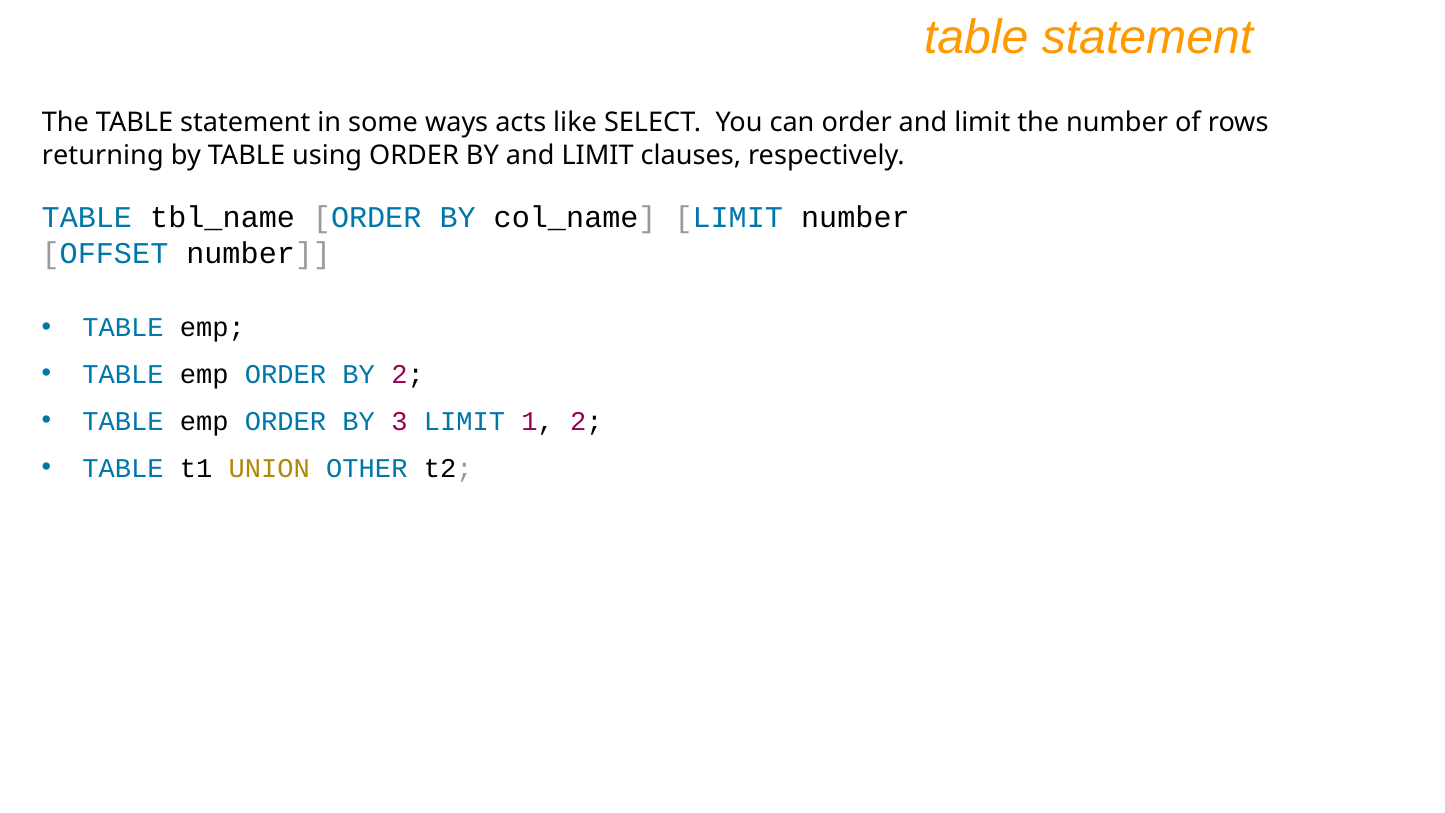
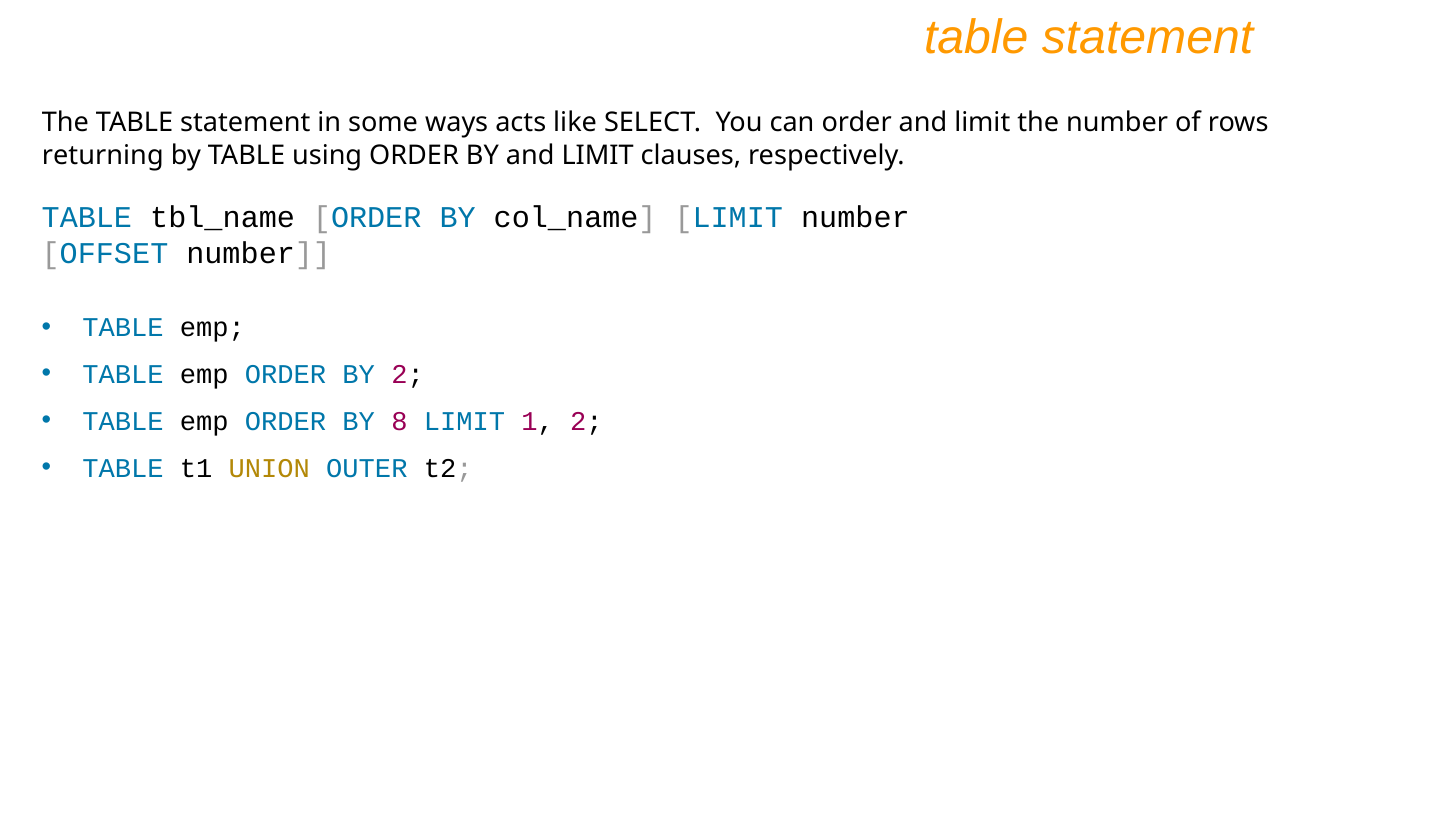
3: 3 -> 8 (399, 421)
OTHER: OTHER -> OUTER (367, 468)
